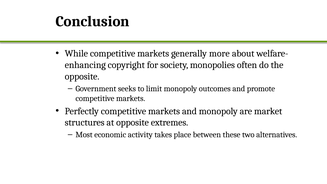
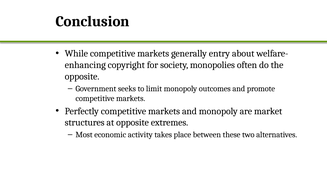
more: more -> entry (219, 54)
